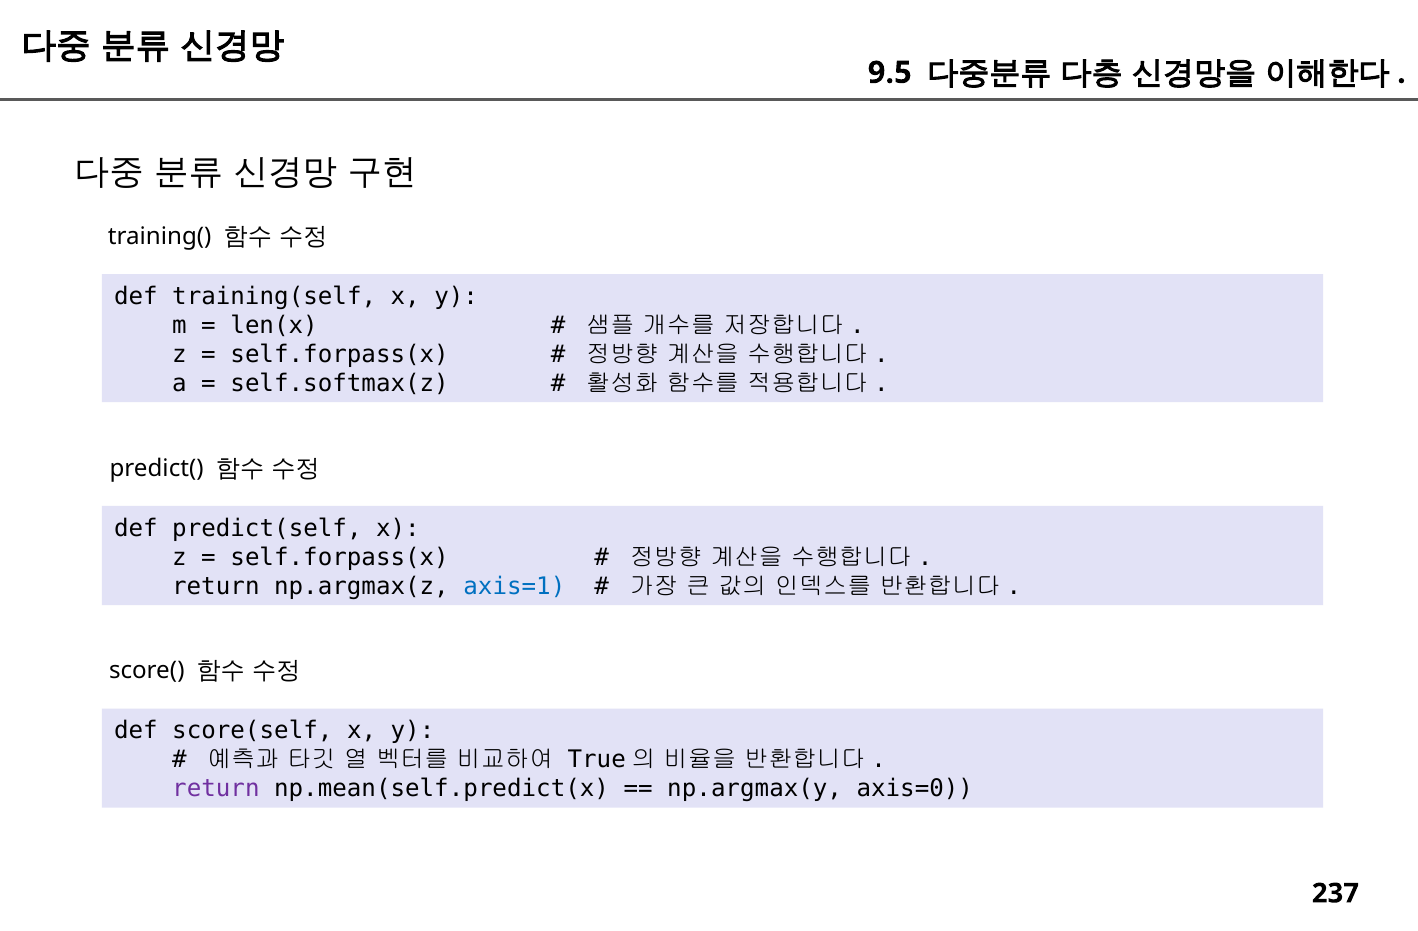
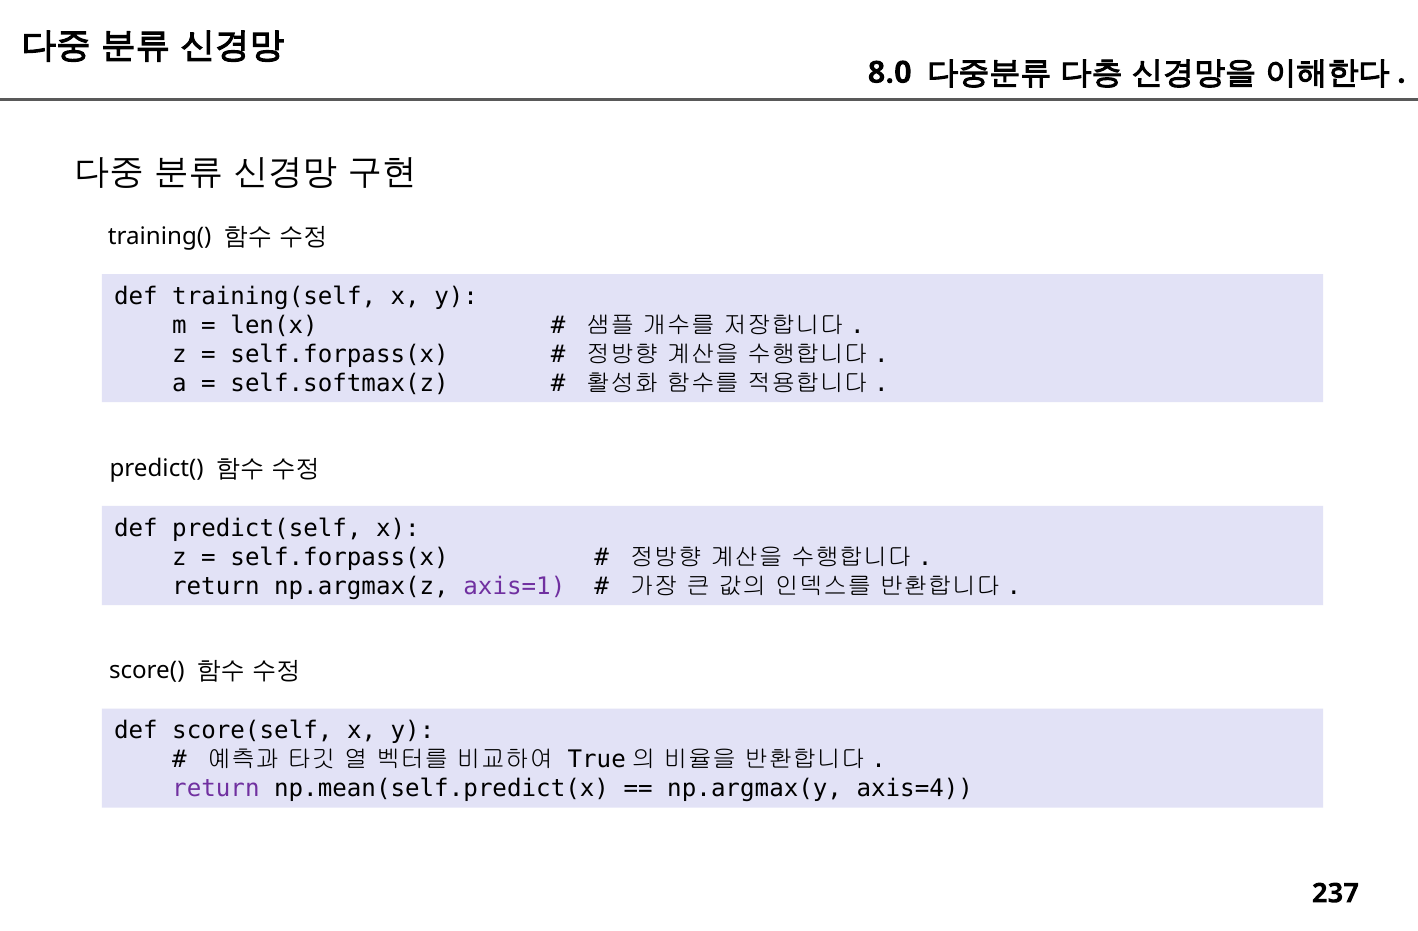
9.5: 9.5 -> 8.0 (890, 73)
axis=1 colour: blue -> purple (514, 586)
axis=0: axis=0 -> axis=4 (915, 789)
